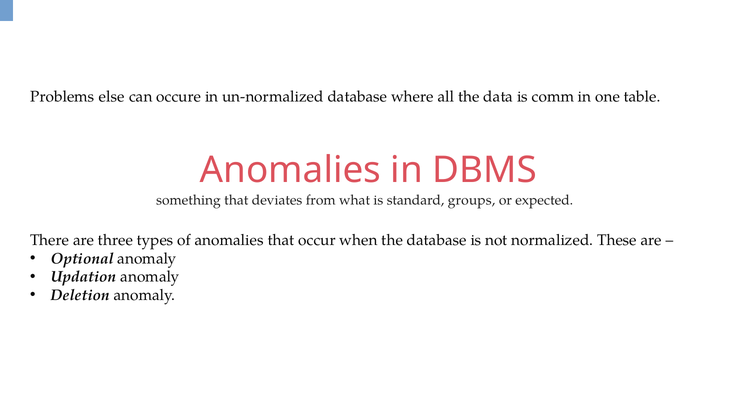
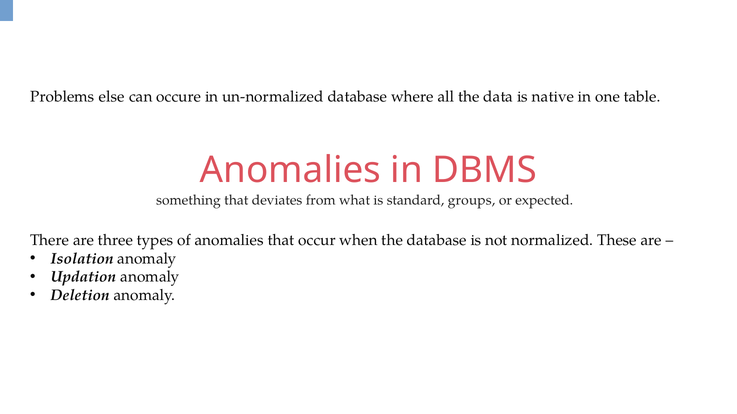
comm: comm -> native (553, 97)
Optional: Optional -> Isolation (82, 259)
